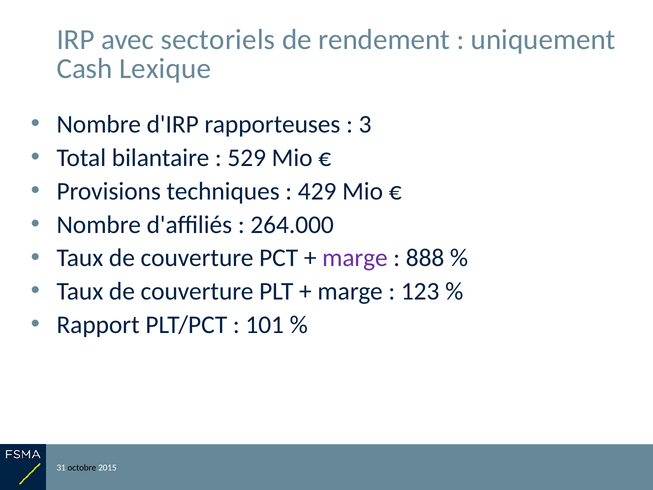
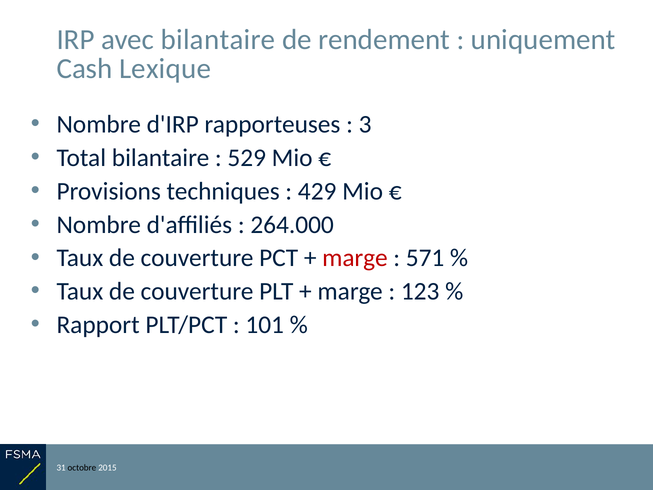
avec sectoriels: sectoriels -> bilantaire (218, 40)
marge colour: purple -> red (355, 258)
888: 888 -> 571 (425, 258)
